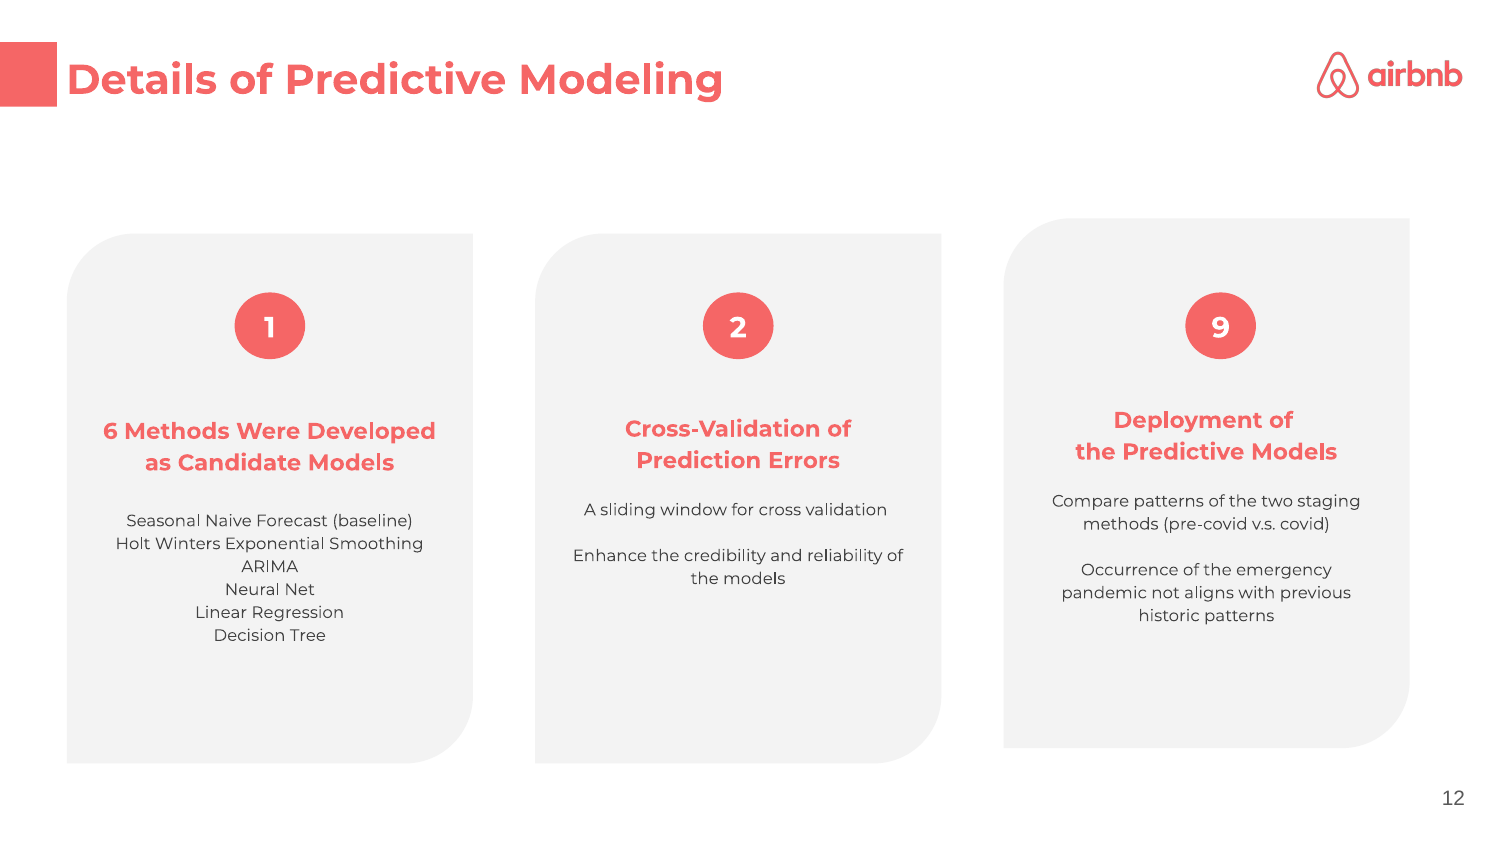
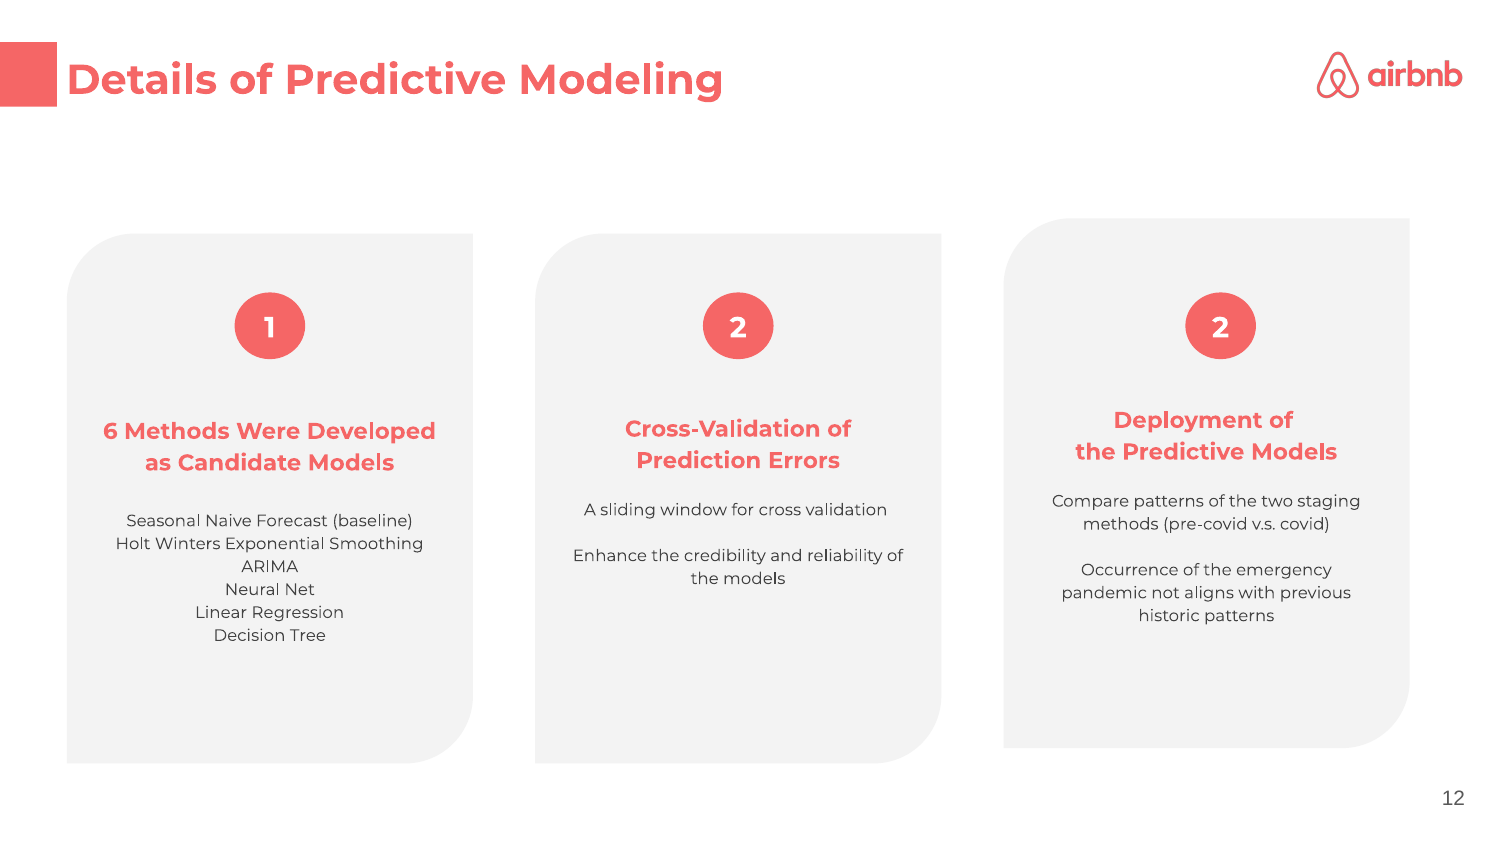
2 9: 9 -> 2 (1221, 328)
